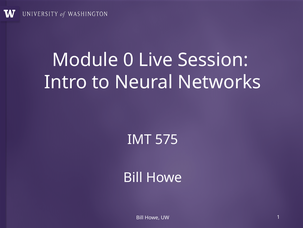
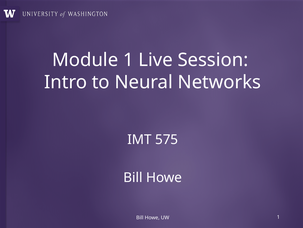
Module 0: 0 -> 1 (128, 60)
